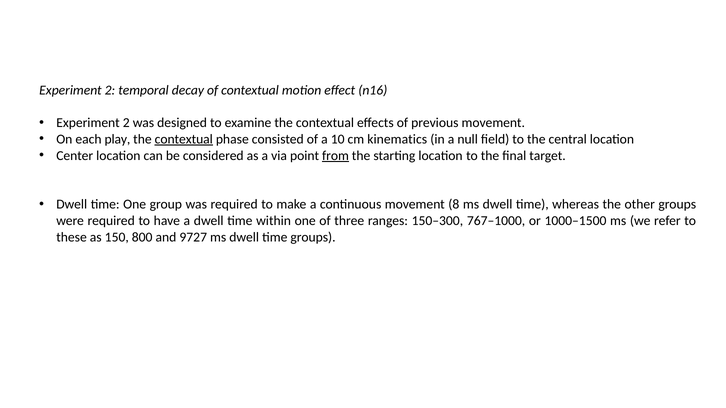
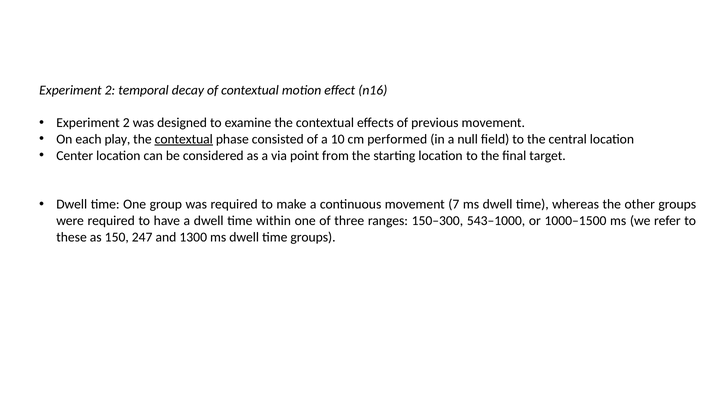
kinematics: kinematics -> performed (397, 139)
from underline: present -> none (336, 156)
8: 8 -> 7 (454, 205)
767–1000: 767–1000 -> 543–1000 (496, 221)
800: 800 -> 247 (142, 237)
9727: 9727 -> 1300 (193, 237)
